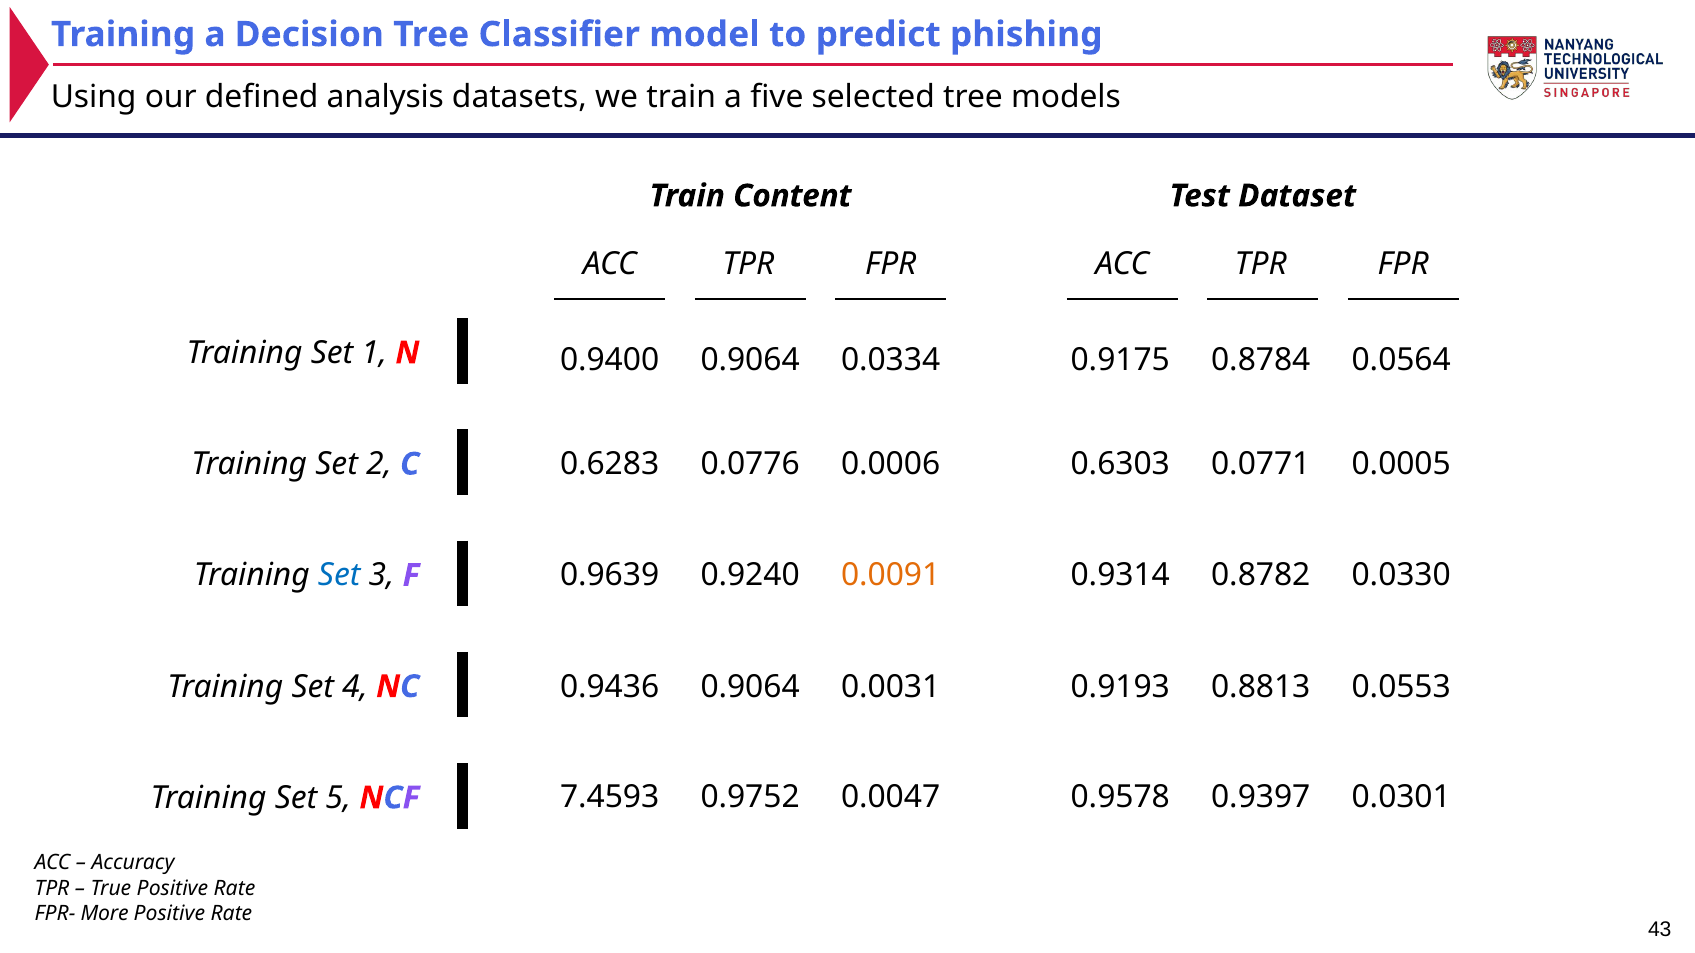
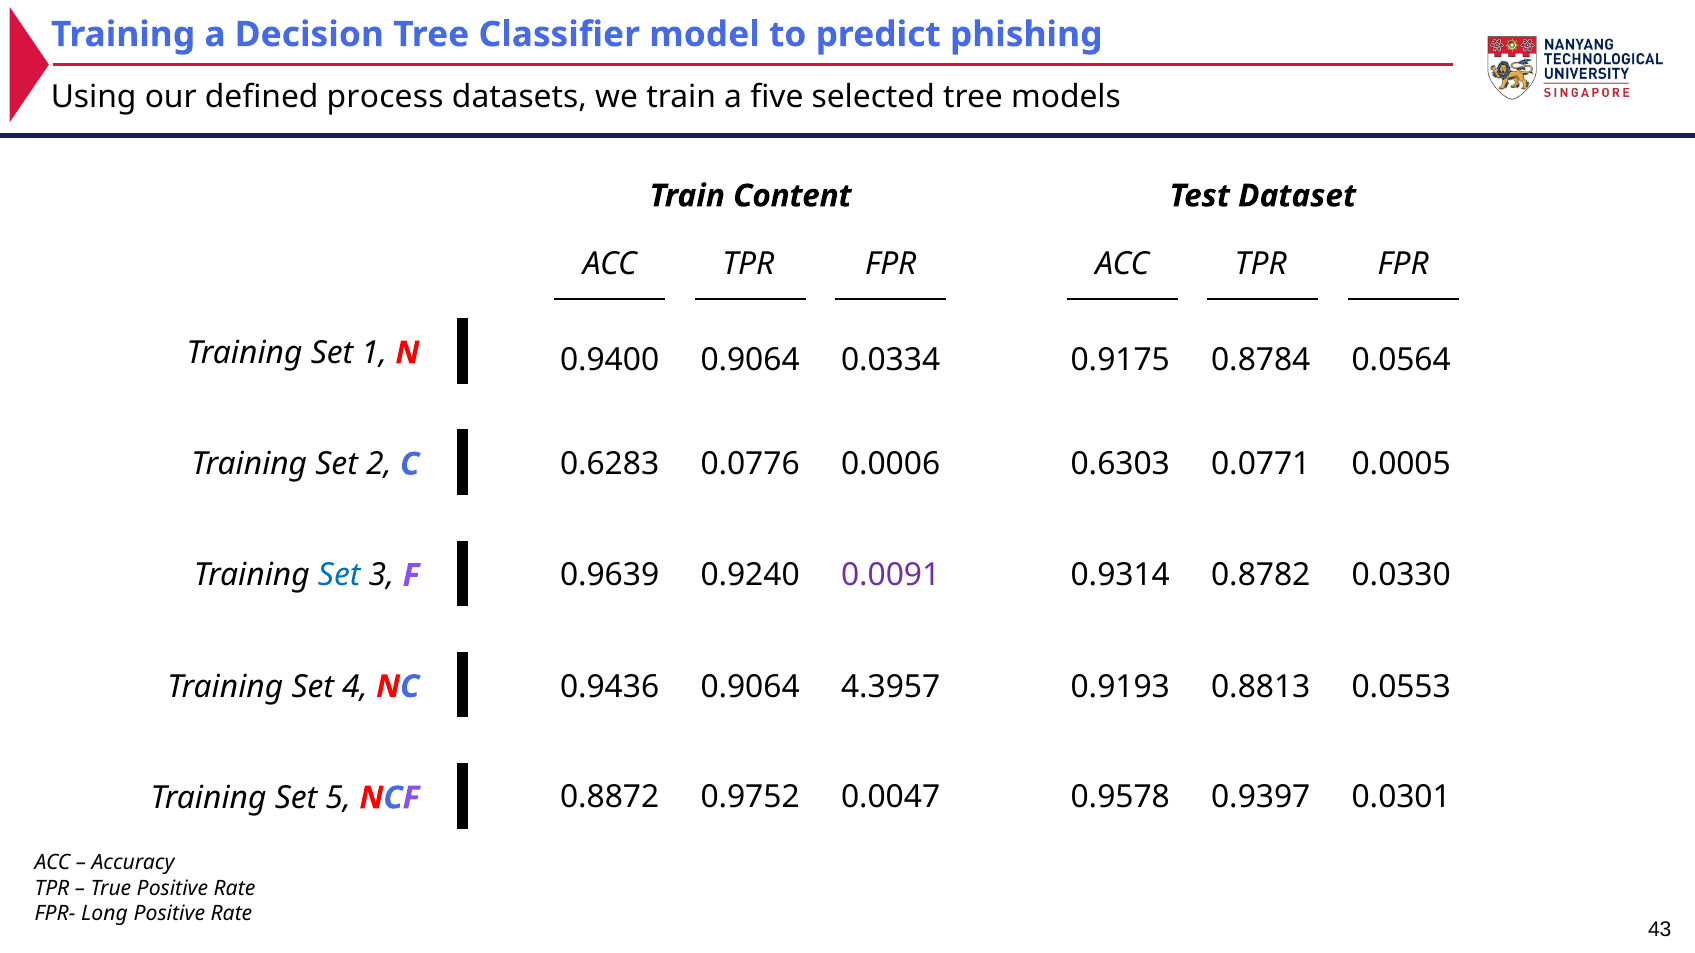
analysis: analysis -> process (385, 97)
0.0091 colour: orange -> purple (891, 576)
0.0031: 0.0031 -> 4.3957 (891, 688)
7.4593: 7.4593 -> 0.8872 (610, 798)
More: More -> Long (104, 914)
